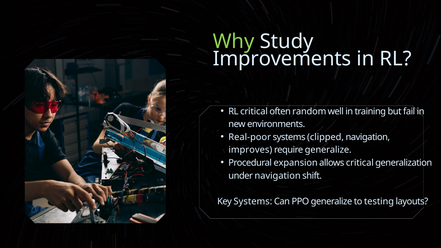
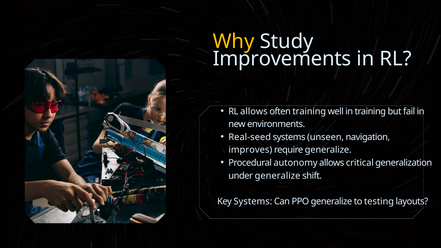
Why colour: light green -> yellow (234, 42)
RL critical: critical -> allows (254, 111)
often random: random -> training (309, 111)
Real-poor: Real-poor -> Real-seed (250, 137)
clipped: clipped -> unseen (326, 137)
expansion: expansion -> autonomy (296, 163)
under navigation: navigation -> generalize (278, 176)
